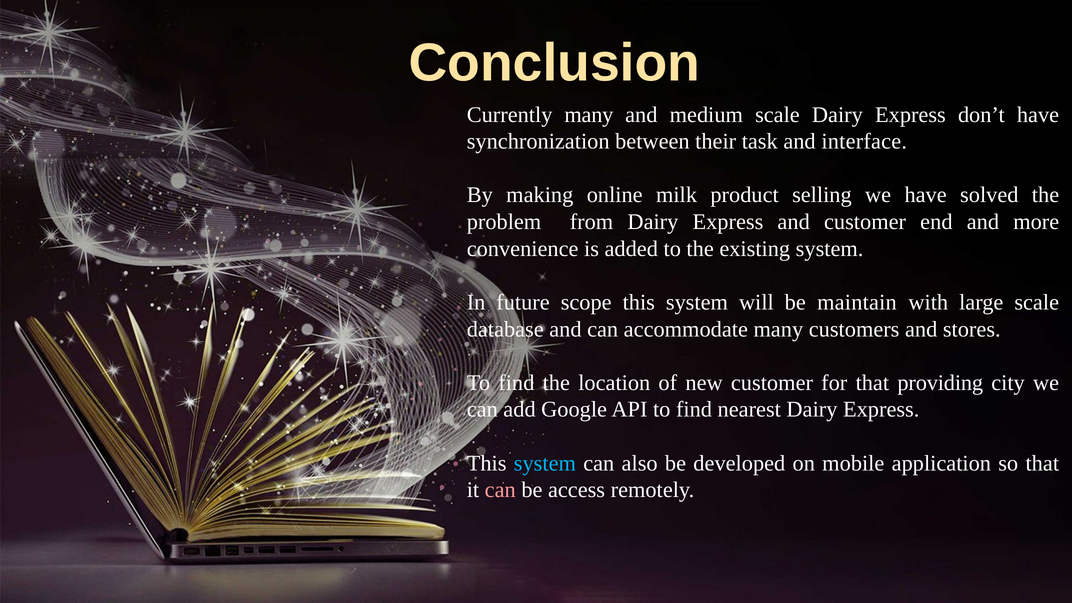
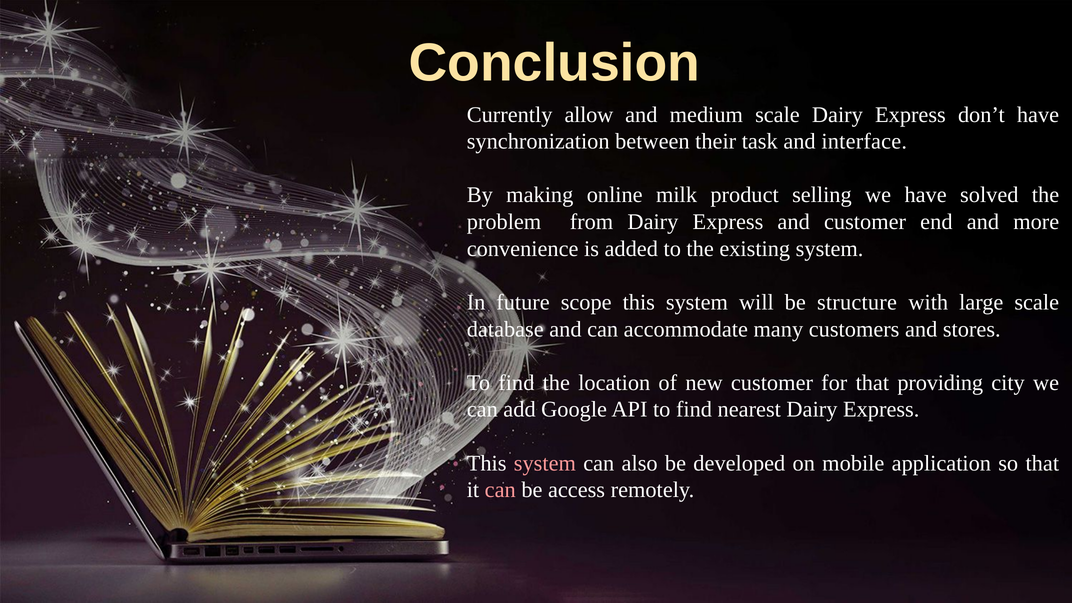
Currently many: many -> allow (589, 115)
maintain: maintain -> structure (857, 302)
system colour: light blue -> pink (545, 463)
